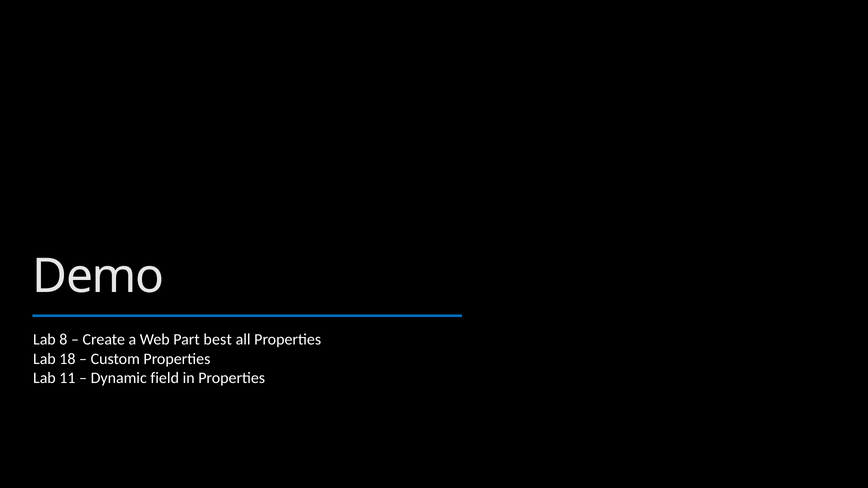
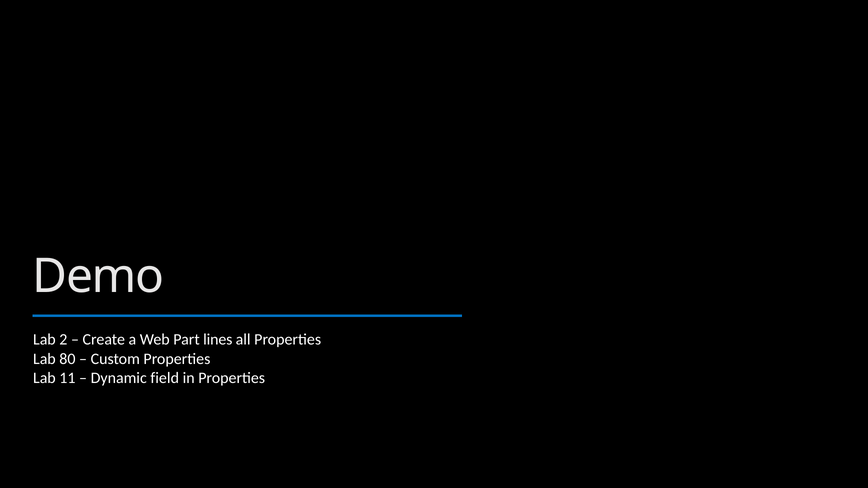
8: 8 -> 2 (63, 340)
best: best -> lines (218, 340)
18: 18 -> 80 (67, 359)
